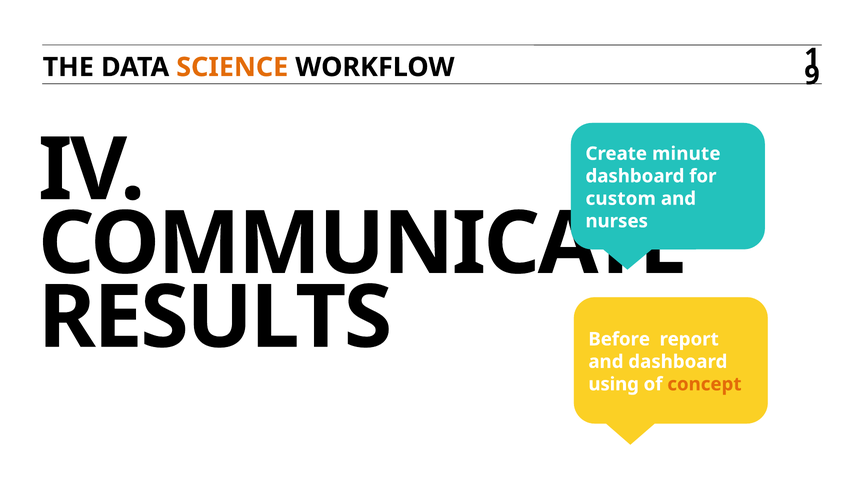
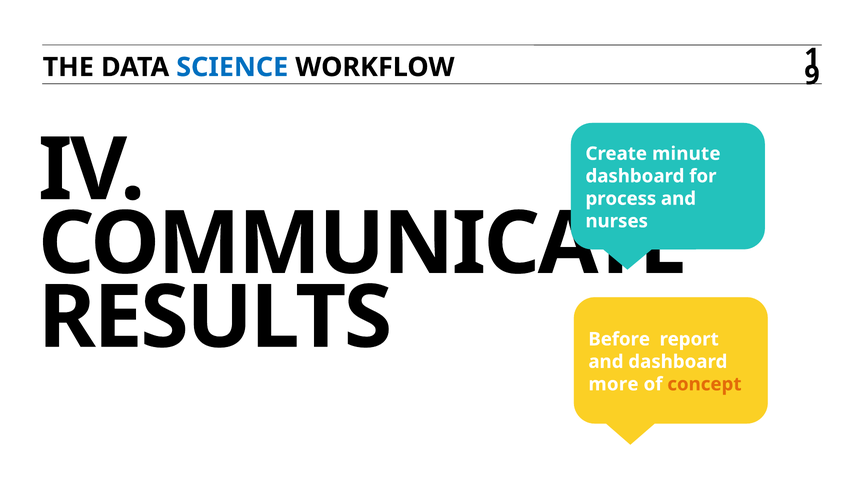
SCIENCE colour: orange -> blue (232, 67)
custom: custom -> process (621, 199)
using: using -> more (613, 384)
